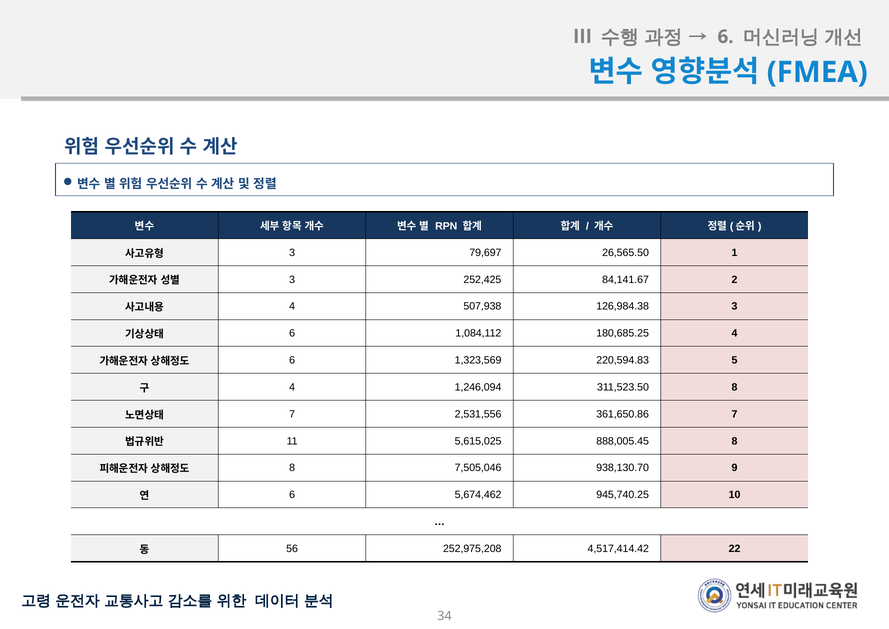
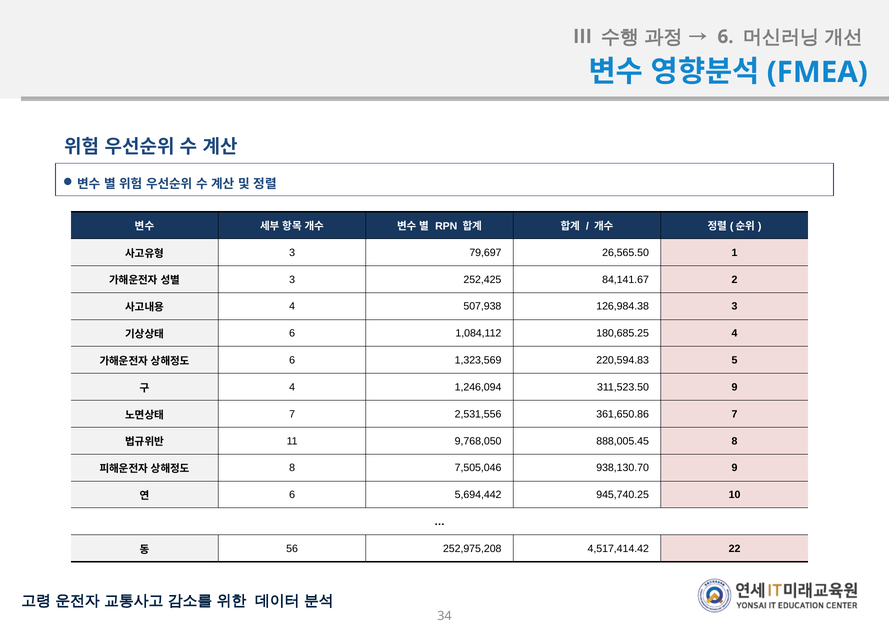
311,523.50 8: 8 -> 9 (734, 387)
5,615,025: 5,615,025 -> 9,768,050 (478, 441)
5,674,462: 5,674,462 -> 5,694,442 (478, 495)
